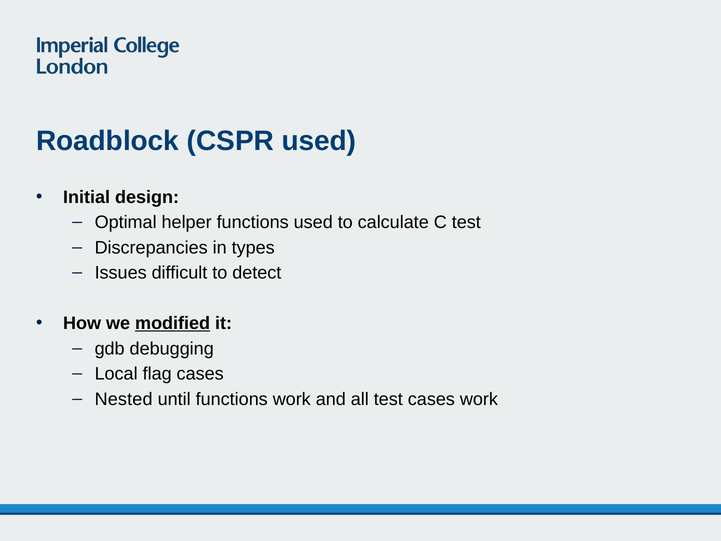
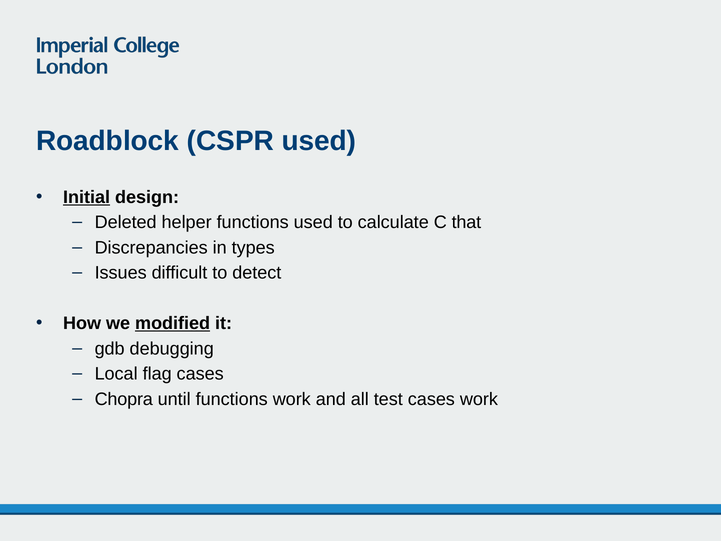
Initial underline: none -> present (87, 197)
Optimal: Optimal -> Deleted (126, 222)
C test: test -> that (466, 222)
Nested: Nested -> Chopra (124, 399)
